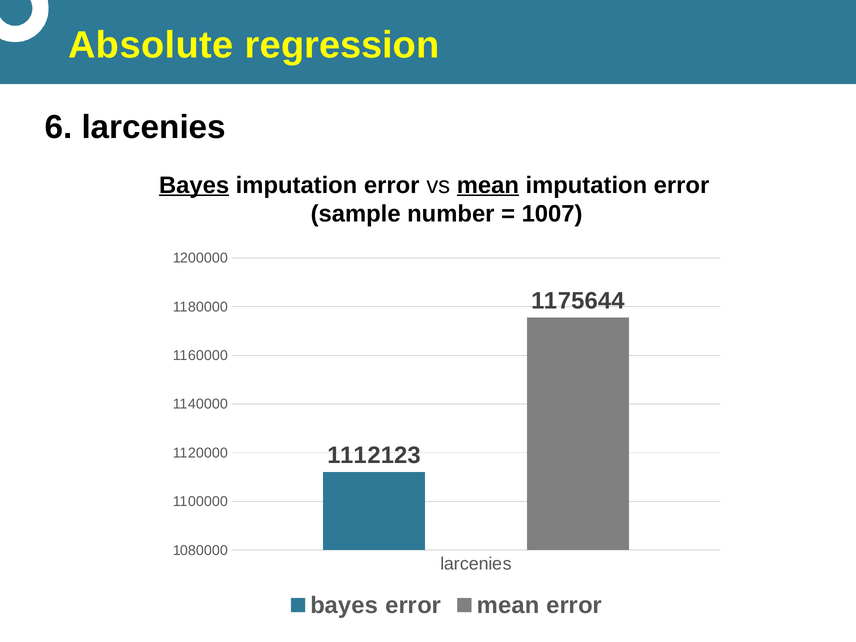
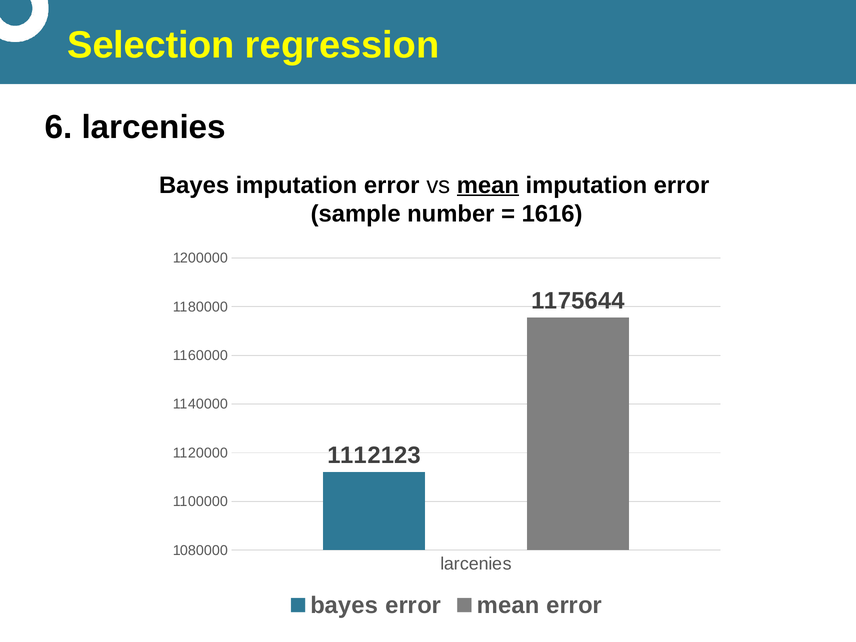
Absolute: Absolute -> Selection (151, 45)
Bayes underline: present -> none (194, 185)
1007: 1007 -> 1616 (552, 214)
